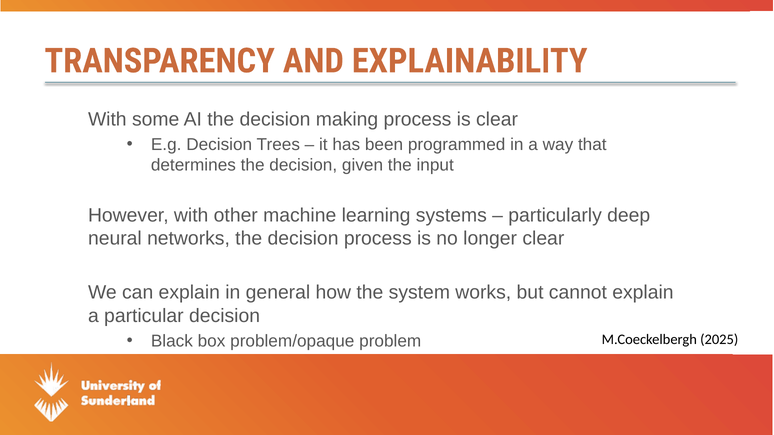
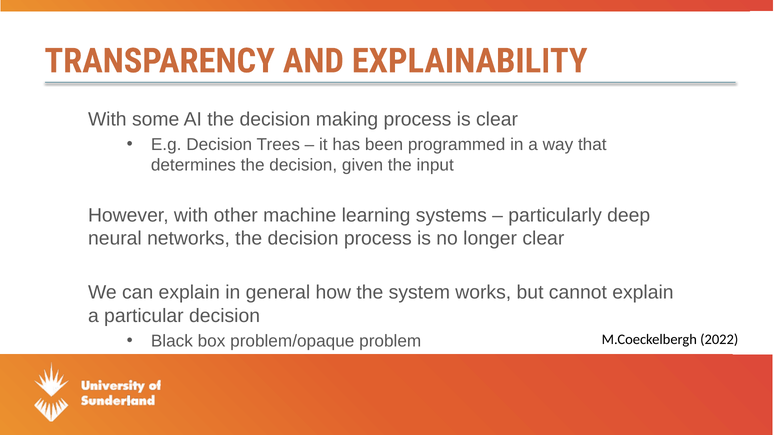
2025: 2025 -> 2022 (719, 340)
